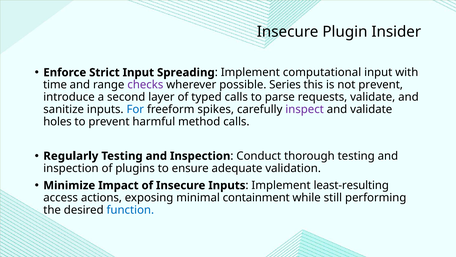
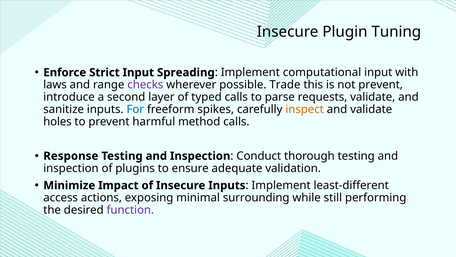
Insider: Insider -> Tuning (396, 32)
time: time -> laws (55, 85)
Series: Series -> Trade (285, 85)
inspect colour: purple -> orange (305, 109)
Regularly: Regularly -> Response (71, 156)
least-resulting: least-resulting -> least-different (351, 185)
containment: containment -> surrounding (256, 197)
function colour: blue -> purple (130, 210)
